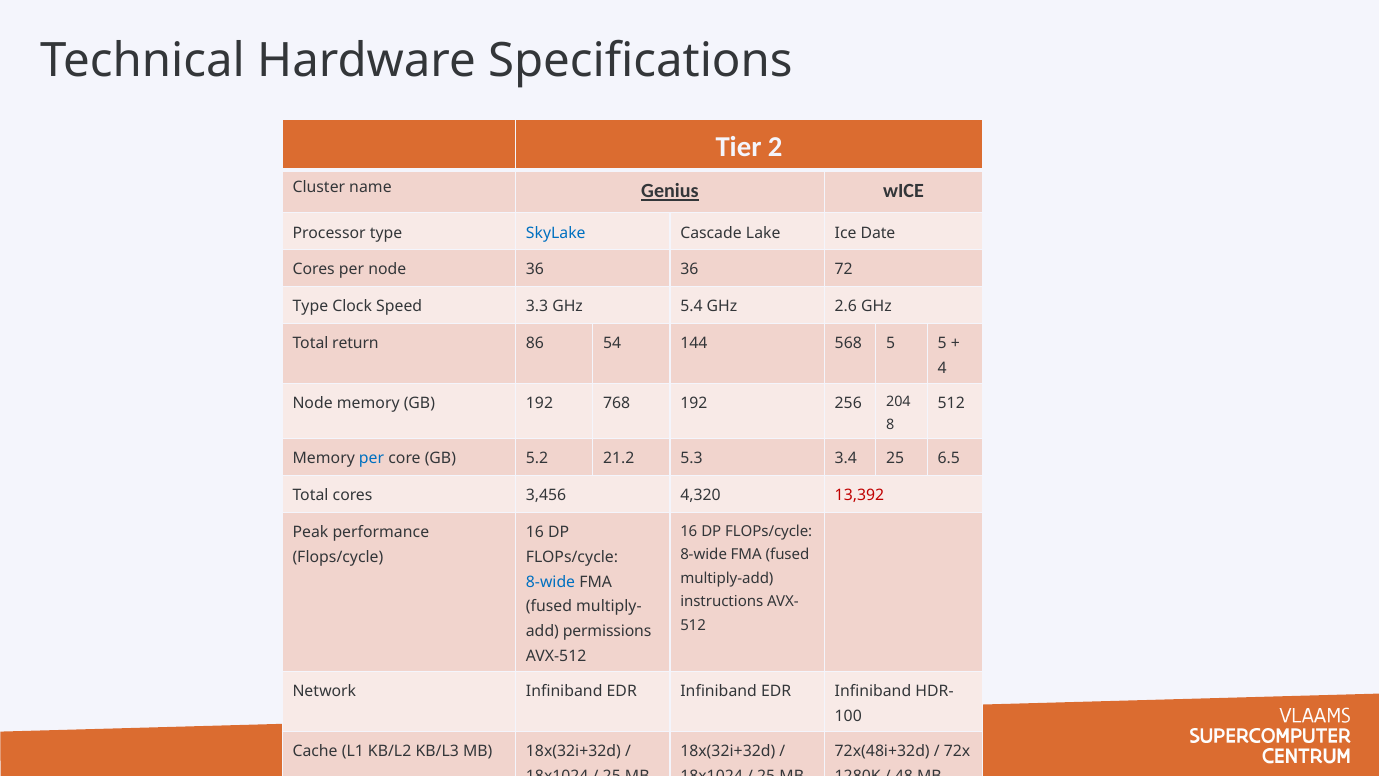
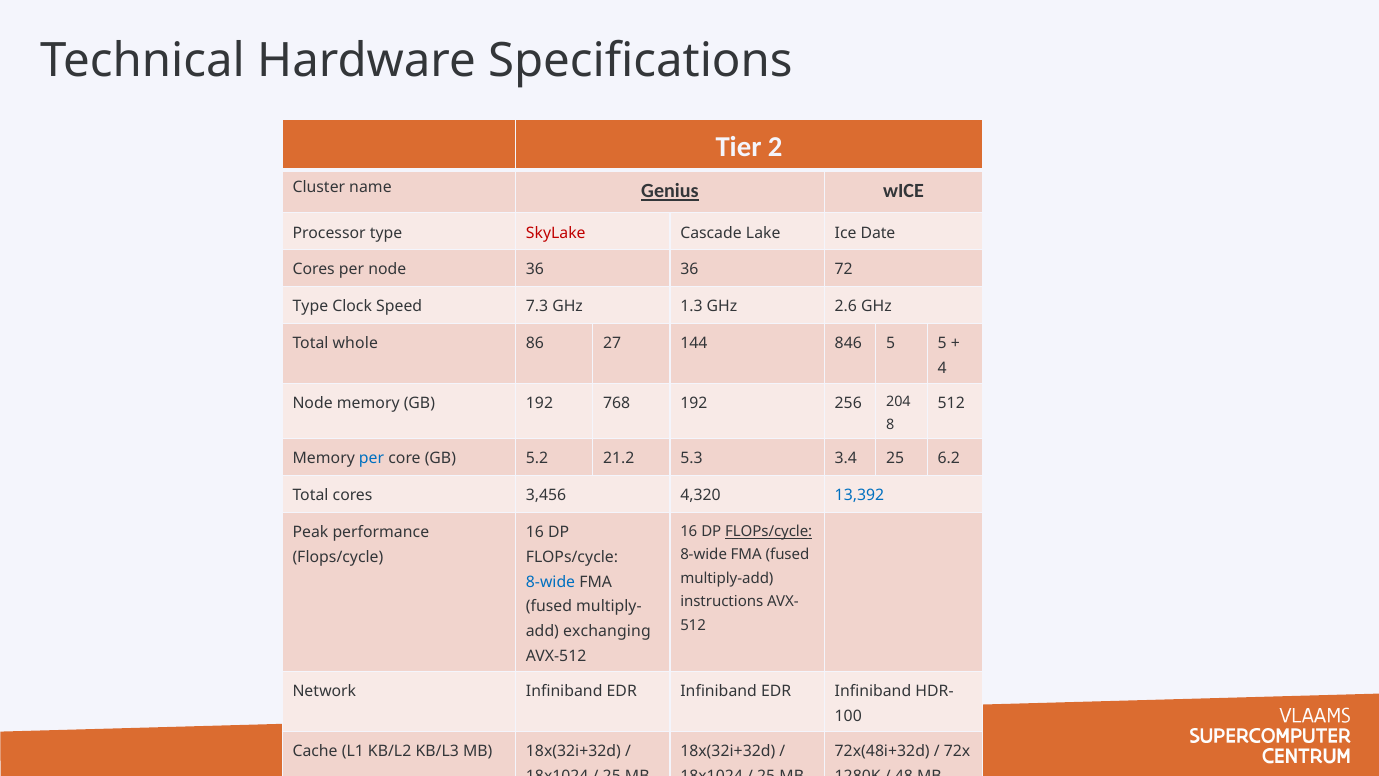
SkyLake colour: blue -> red (556, 233)
3.3: 3.3 -> 7.3 (537, 306)
5.4: 5.4 -> 1.3 (691, 306)
return: return -> whole (355, 343)
86 54: 54 -> 27 (612, 343)
568: 568 -> 846 (848, 343)
6.5: 6.5 -> 6.2 (949, 458)
13,392 colour: red -> blue (859, 495)
FLOPs/cycle underline: none -> present (769, 531)
permissions: permissions -> exchanging (607, 631)
